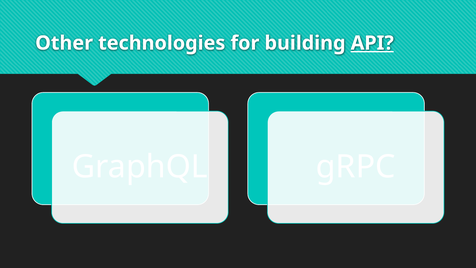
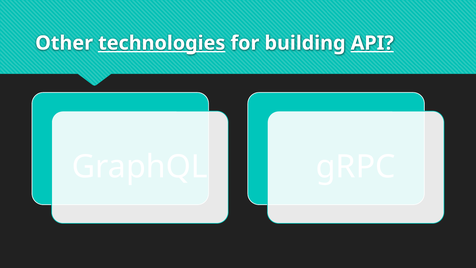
technologies underline: none -> present (162, 43)
